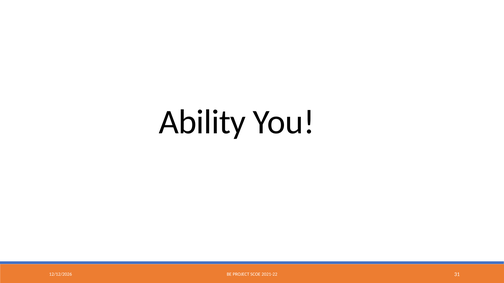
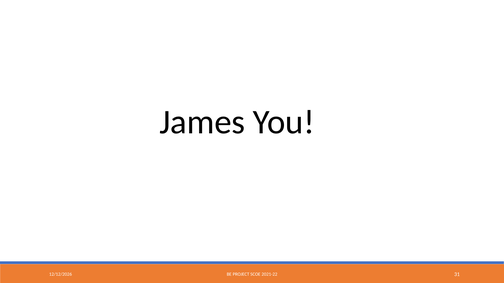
Ability: Ability -> James (202, 122)
